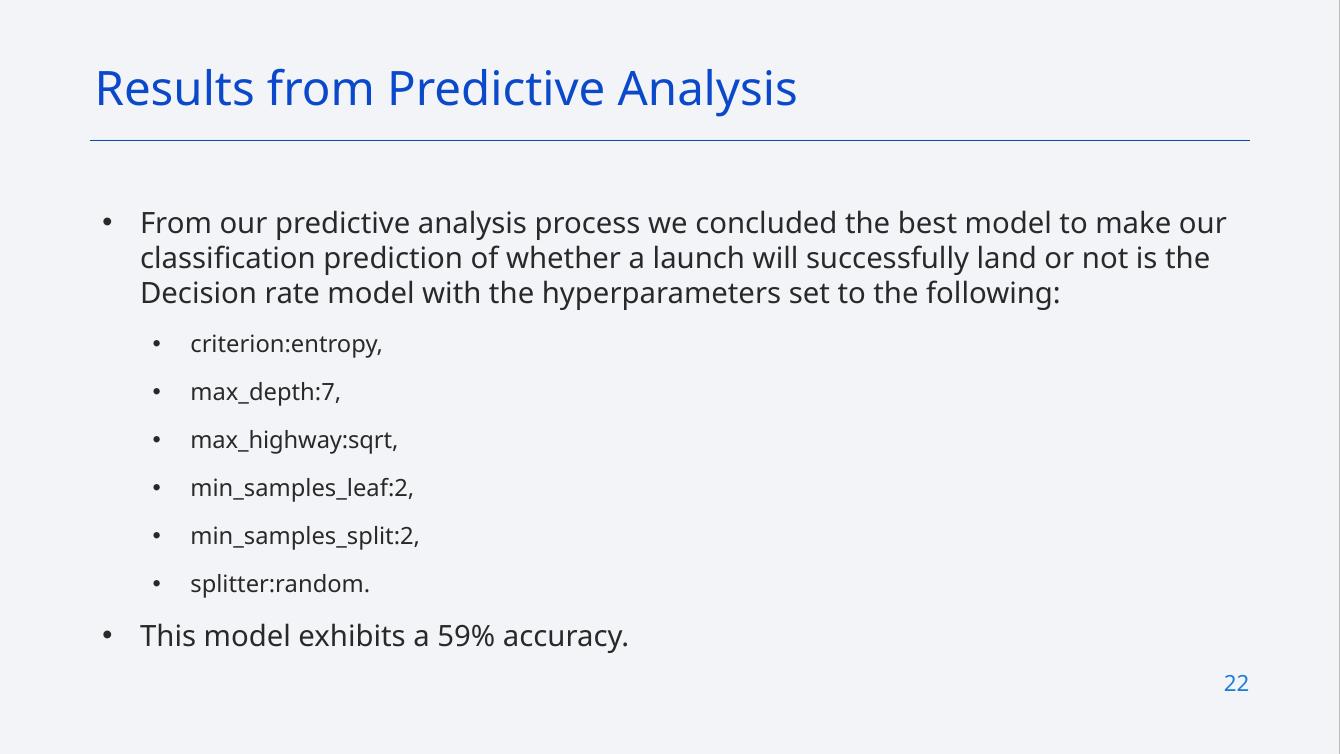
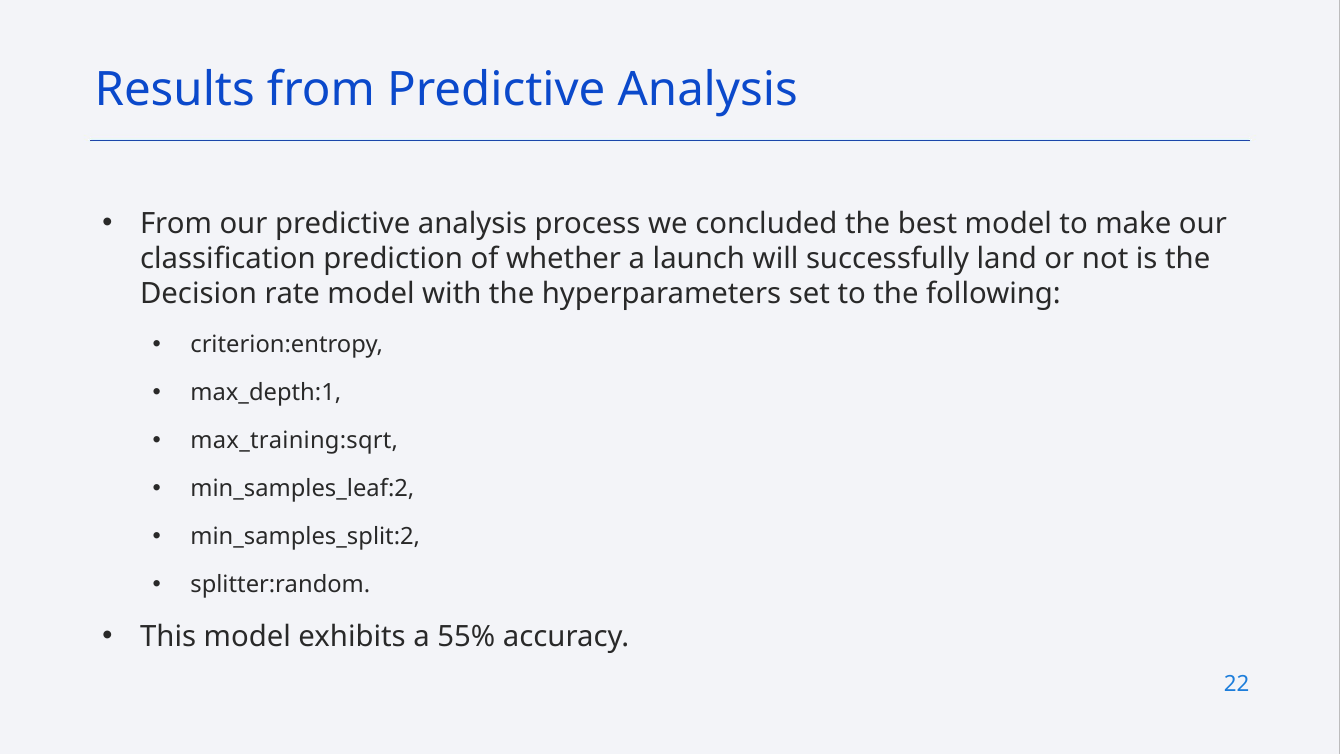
max_depth:7: max_depth:7 -> max_depth:1 (266, 393)
max_highway:sqrt: max_highway:sqrt -> max_training:sqrt (294, 441)
59%: 59% -> 55% (466, 637)
